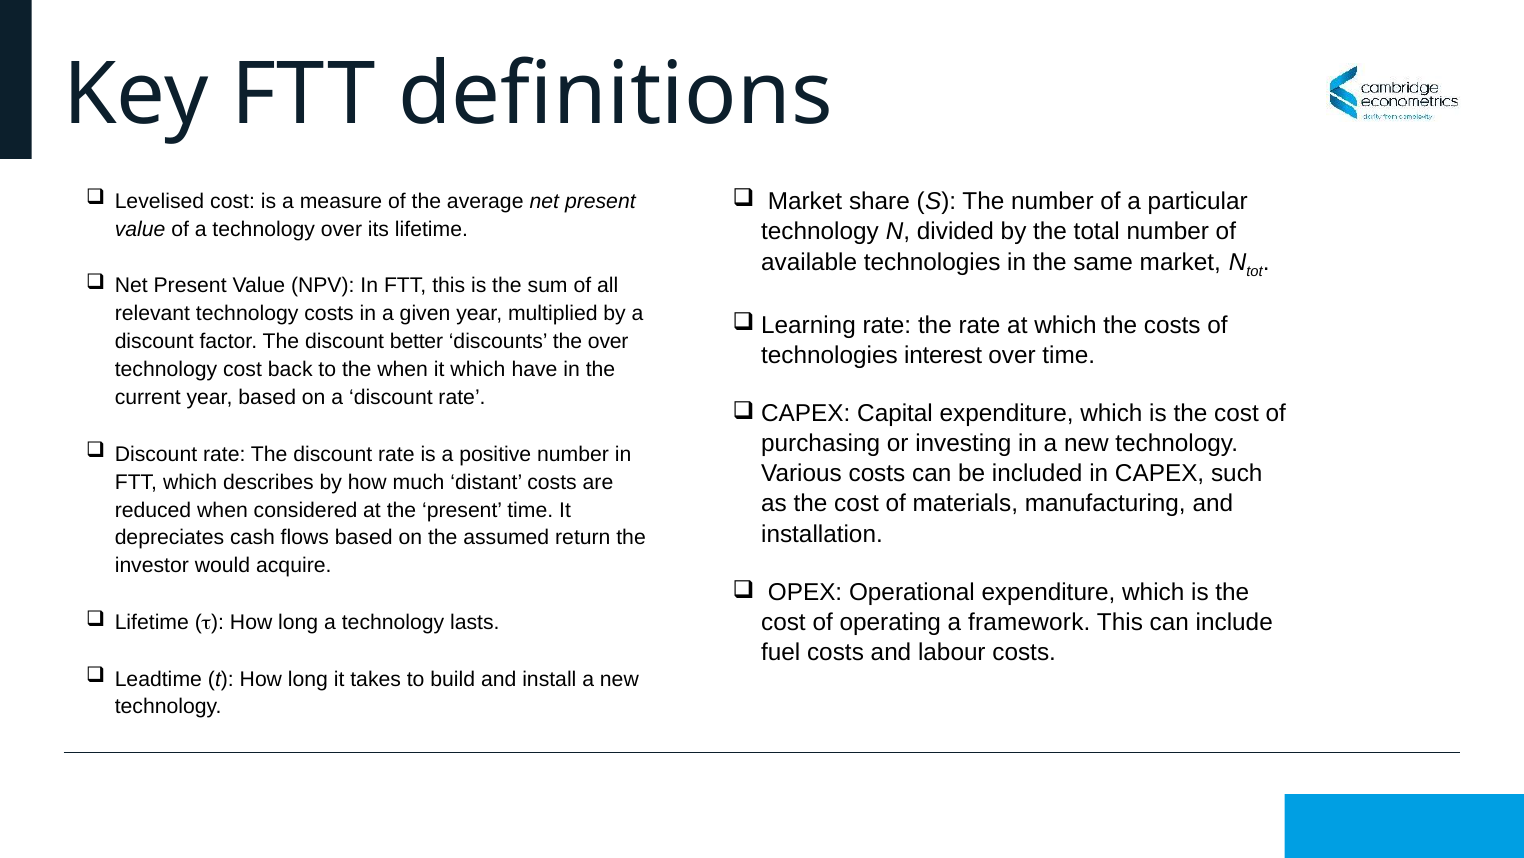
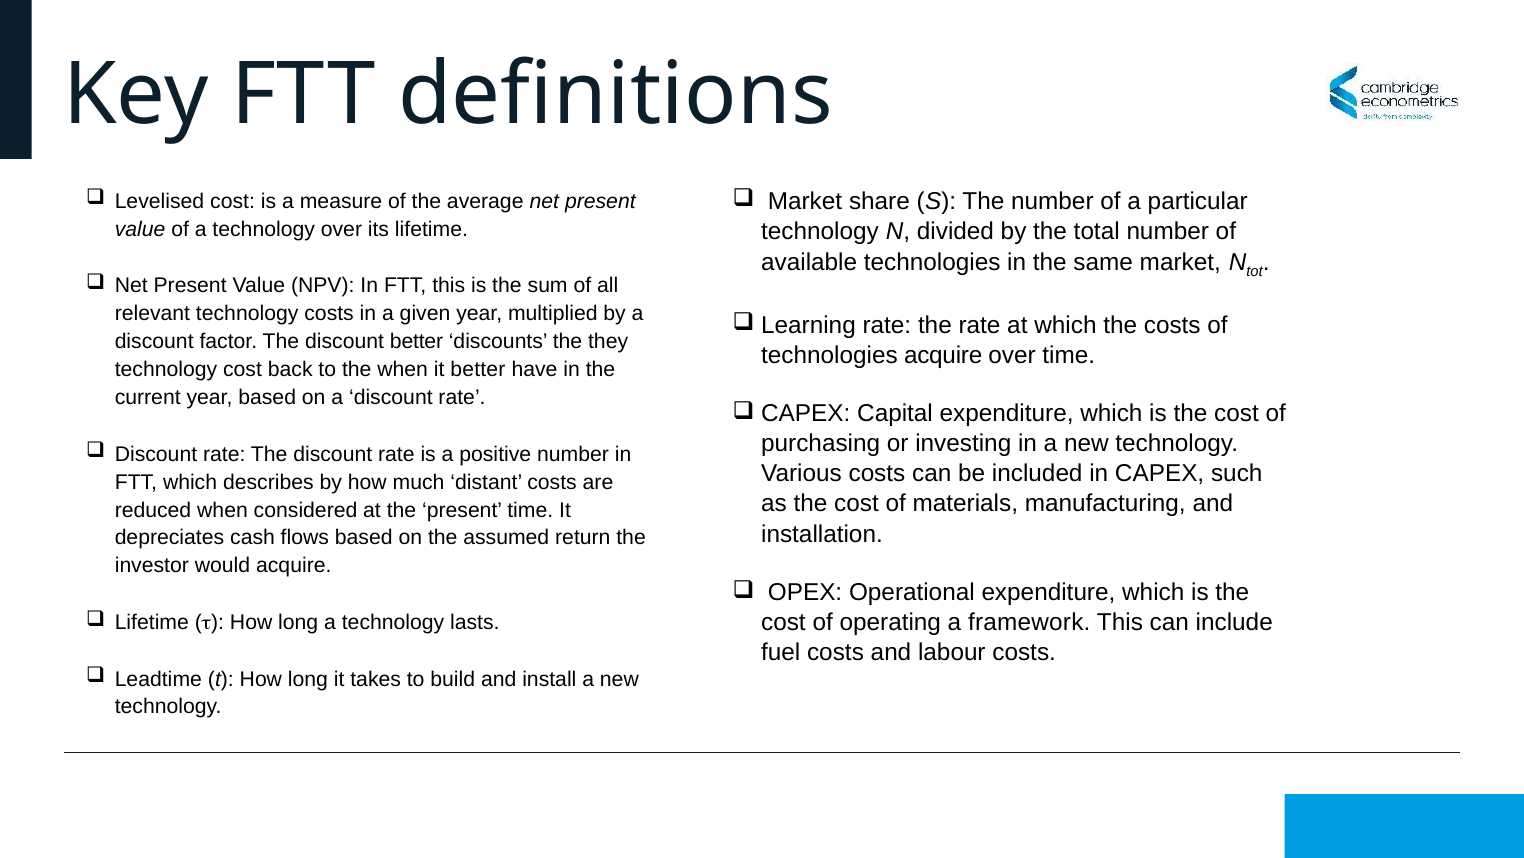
the over: over -> they (608, 341)
technologies interest: interest -> acquire (943, 355)
it which: which -> better (478, 369)
